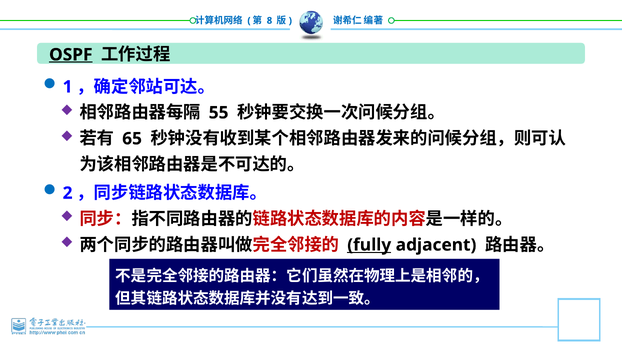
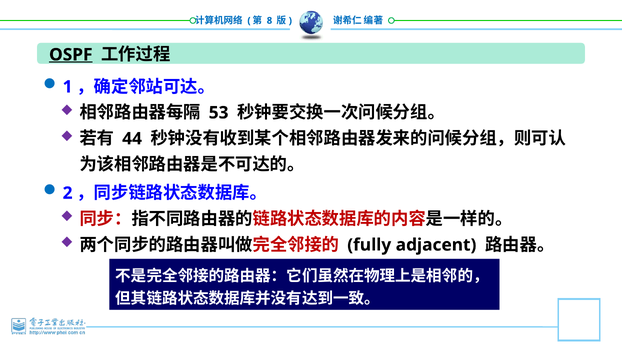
55: 55 -> 53 (219, 113)
65: 65 -> 44 (132, 139)
fully underline: present -> none (369, 245)
